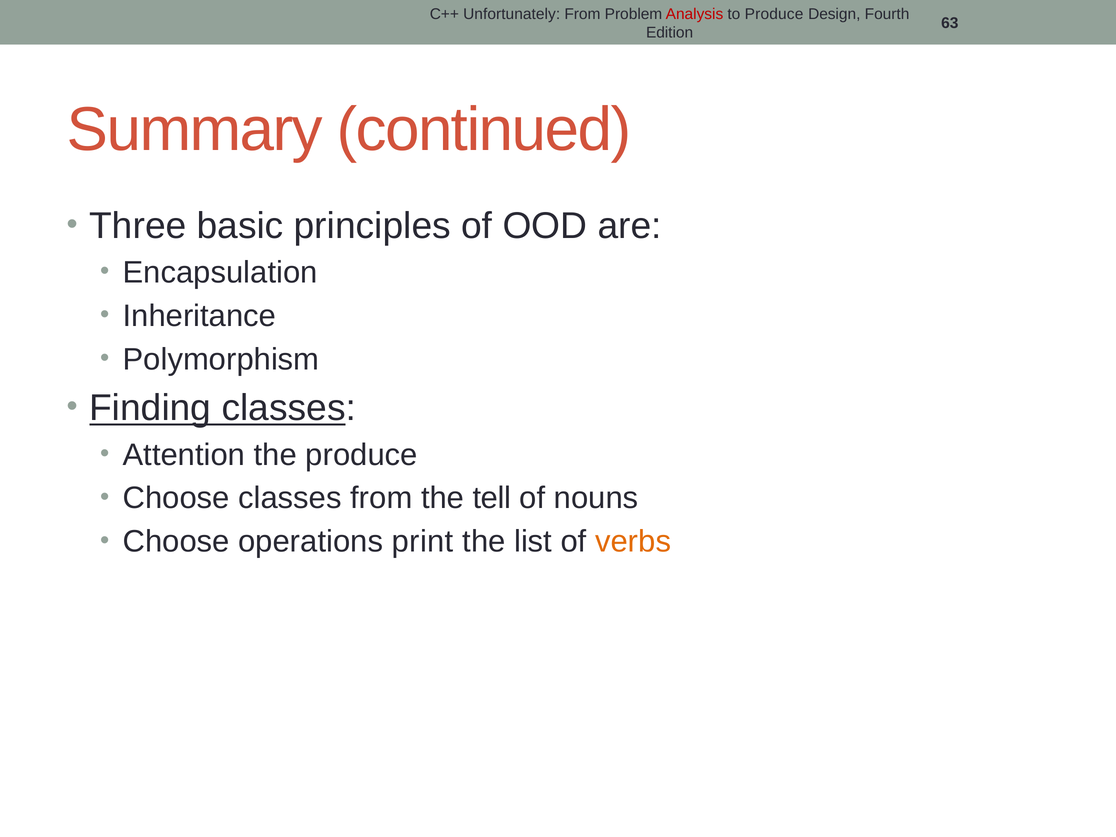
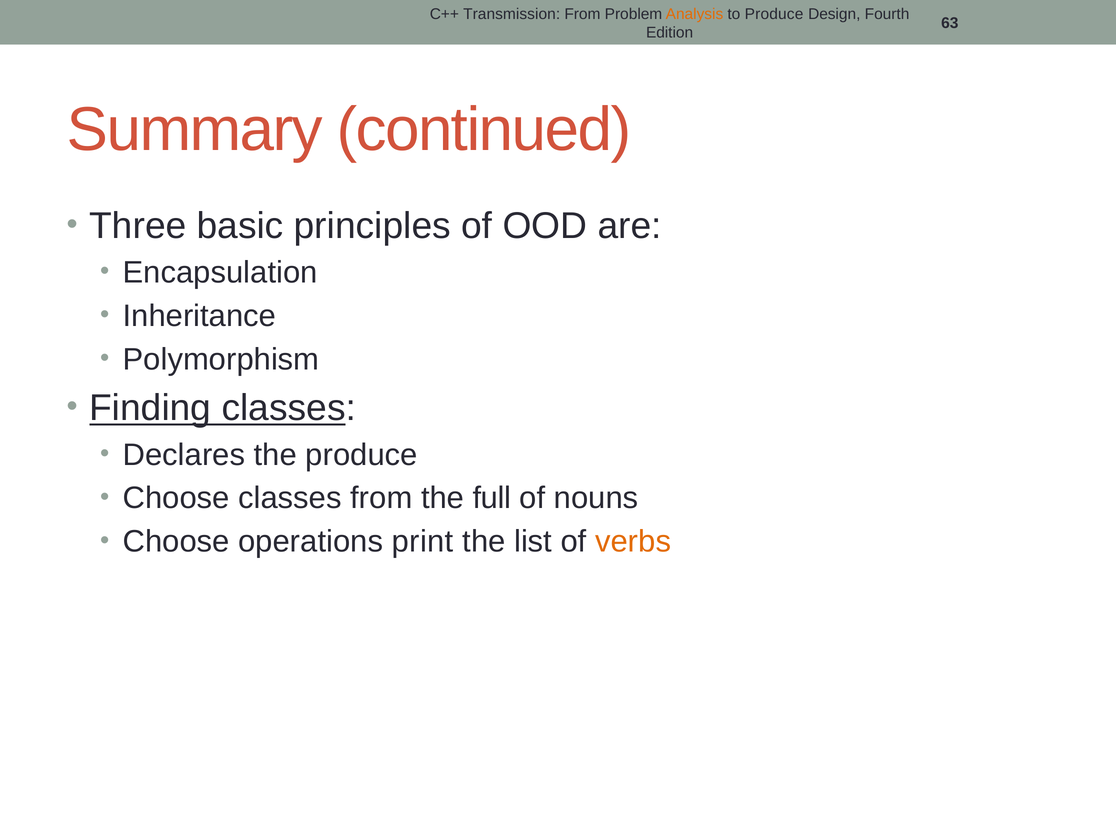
Unfortunately: Unfortunately -> Transmission (512, 14)
Analysis colour: red -> orange (694, 14)
Attention: Attention -> Declares (184, 455)
tell: tell -> full (492, 498)
